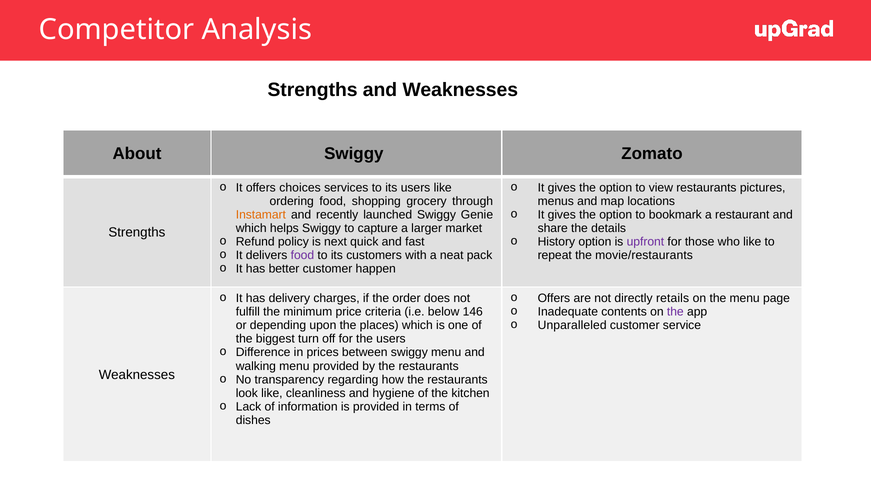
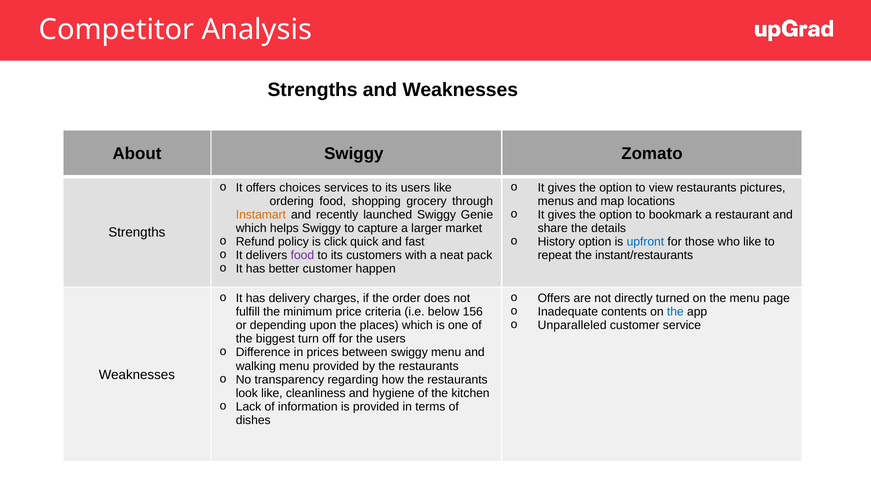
next: next -> click (336, 242)
upfront colour: purple -> blue (645, 242)
movie/restaurants: movie/restaurants -> instant/restaurants (644, 255)
retails: retails -> turned (673, 298)
146: 146 -> 156 (473, 312)
the colour: purple -> blue (675, 312)
